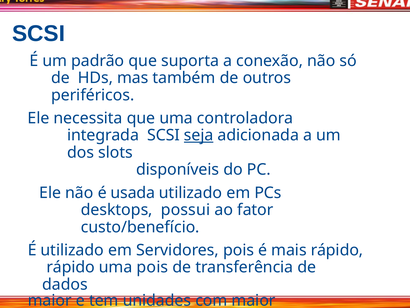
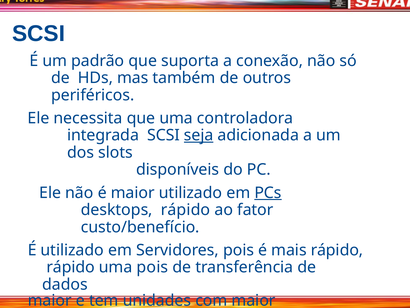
é usada: usada -> maior (133, 192)
PCs underline: none -> present (268, 192)
desktops possui: possui -> rápido (186, 210)
